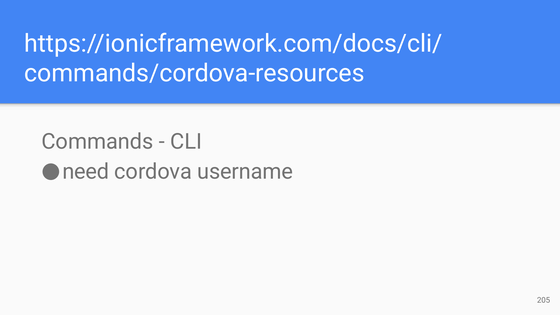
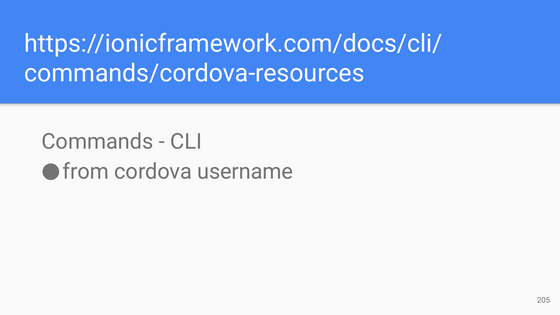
need: need -> from (86, 172)
